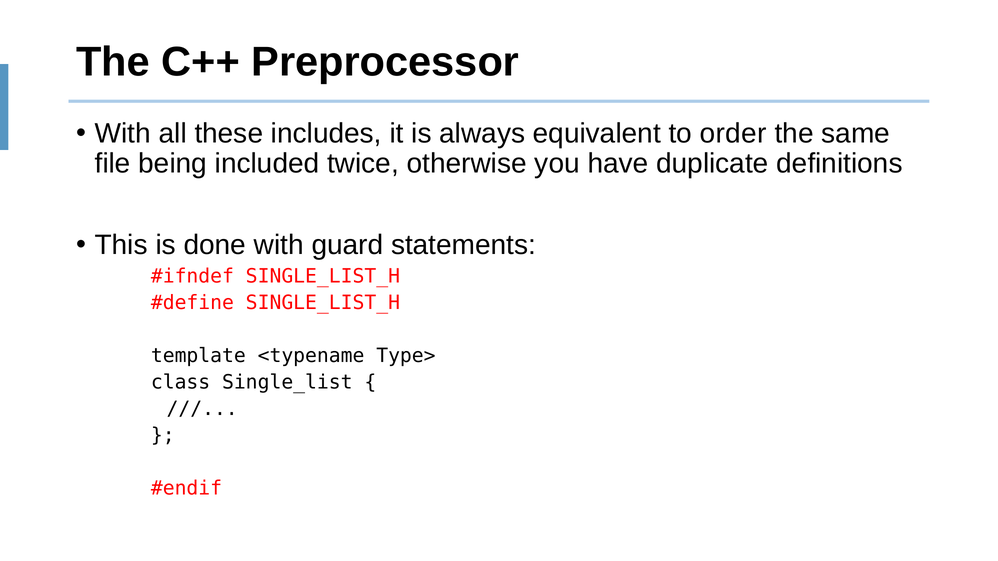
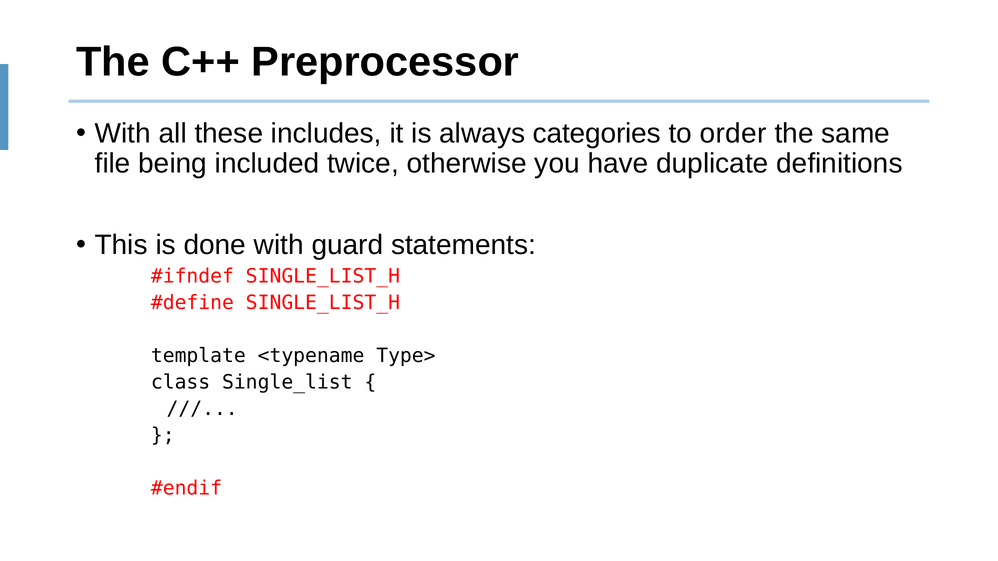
equivalent: equivalent -> categories (597, 133)
